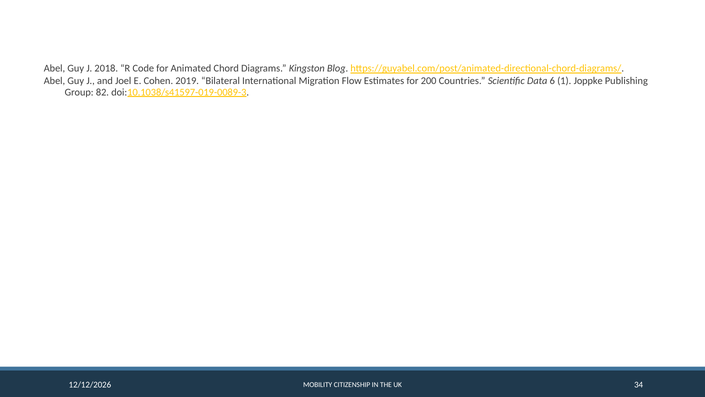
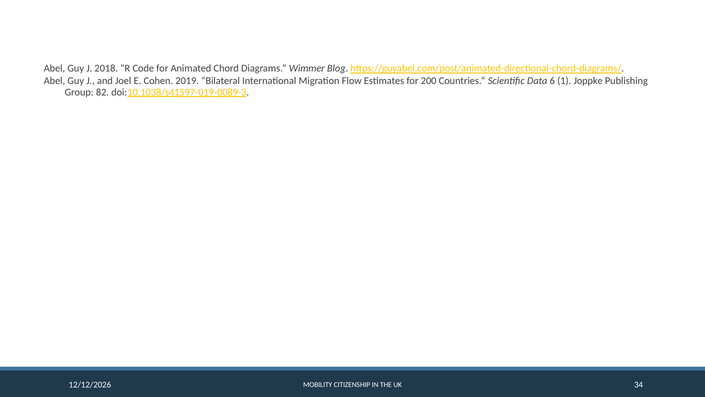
Kingston: Kingston -> Wimmer (307, 68)
